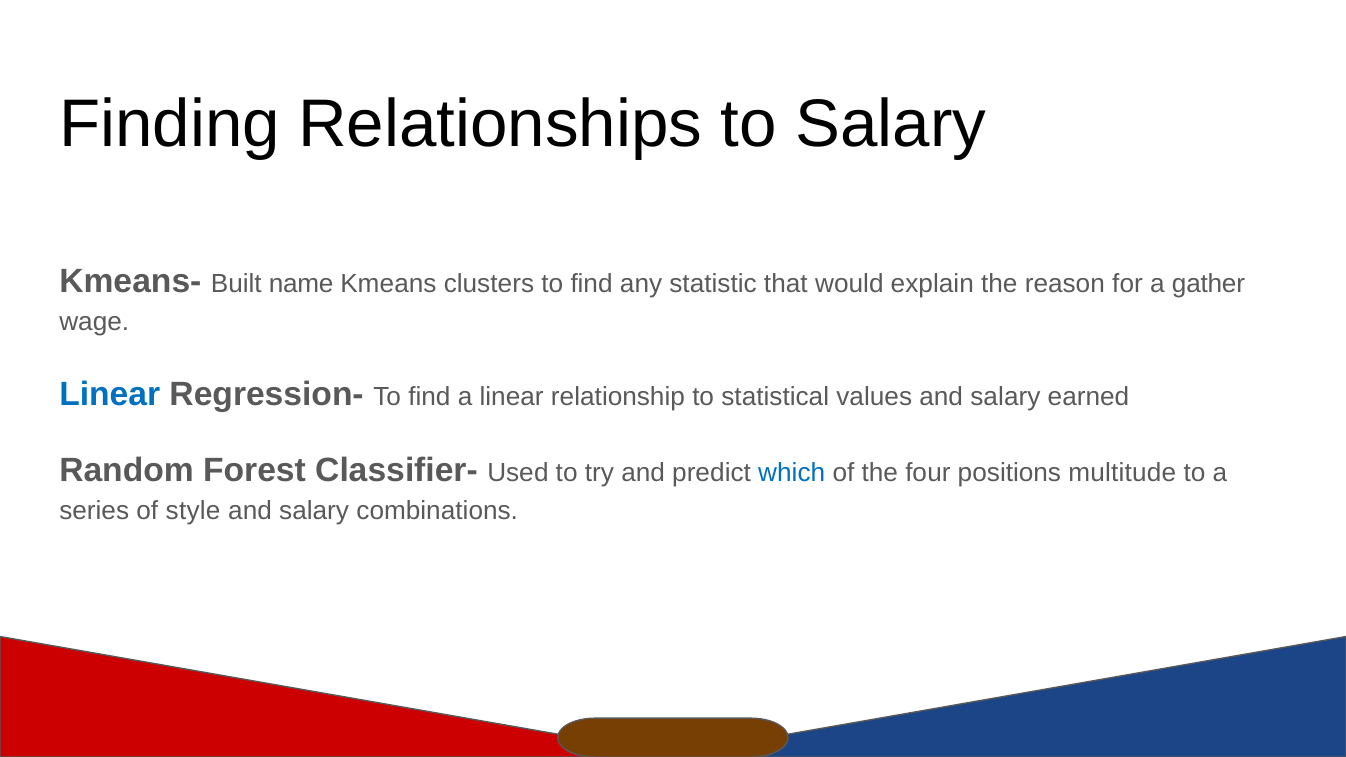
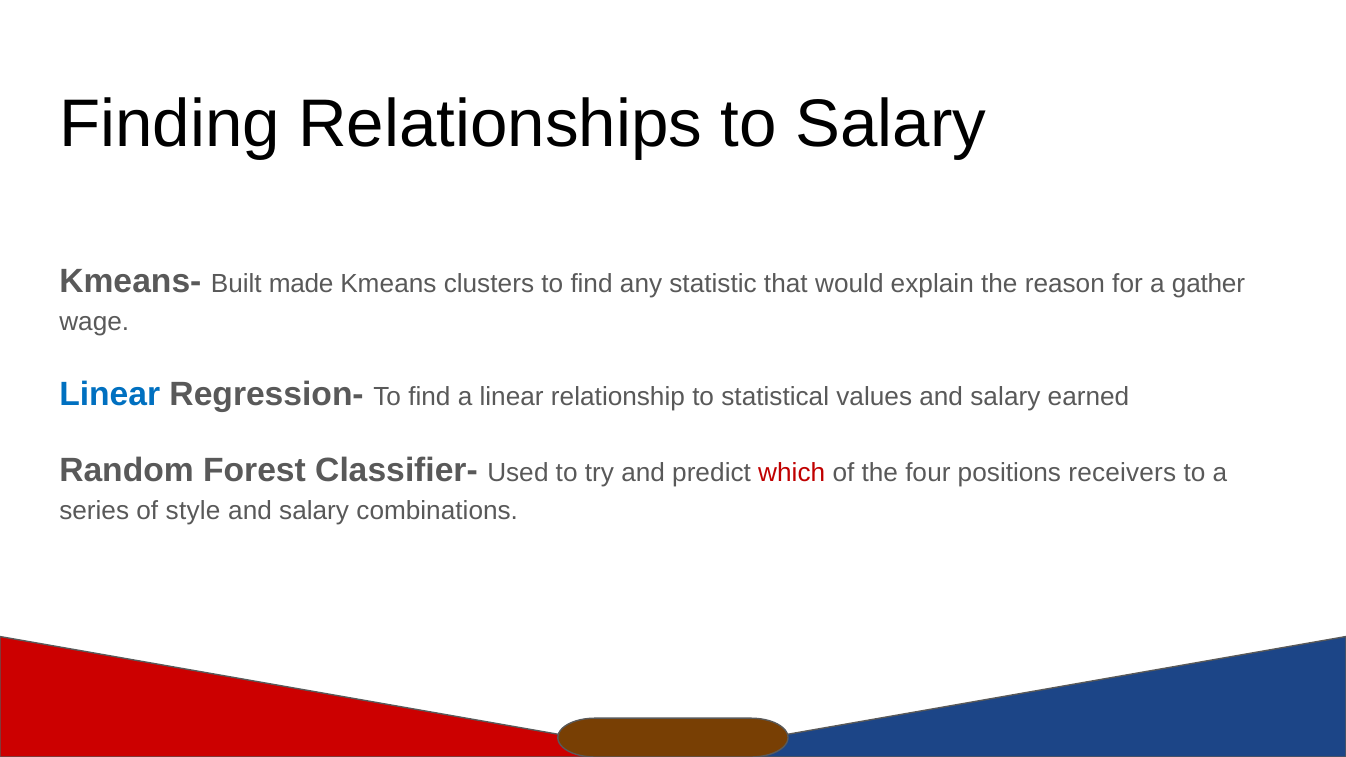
name: name -> made (301, 284)
which colour: blue -> red (792, 473)
multitude: multitude -> receivers (1122, 473)
